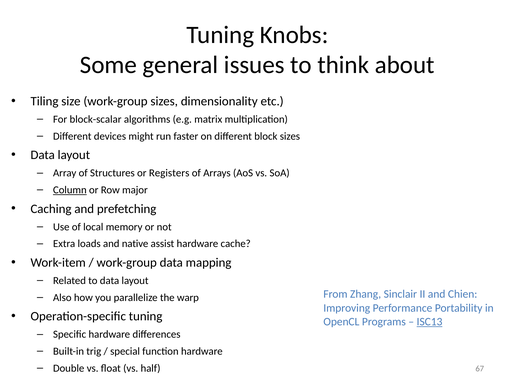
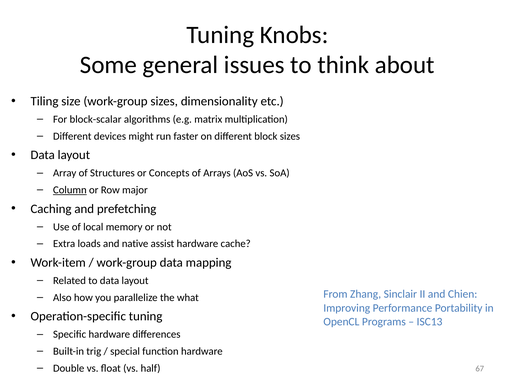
Registers: Registers -> Concepts (169, 173)
warp: warp -> what (188, 298)
ISC13 underline: present -> none (430, 322)
